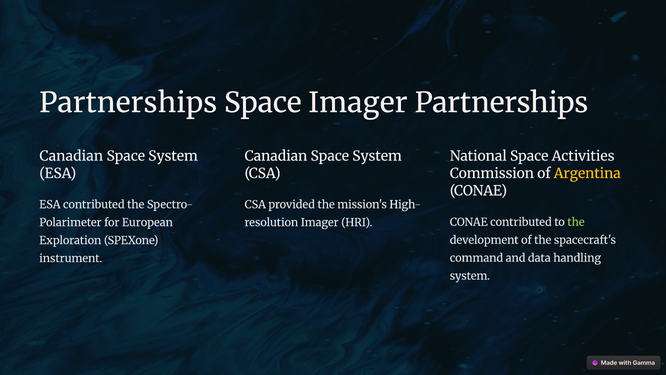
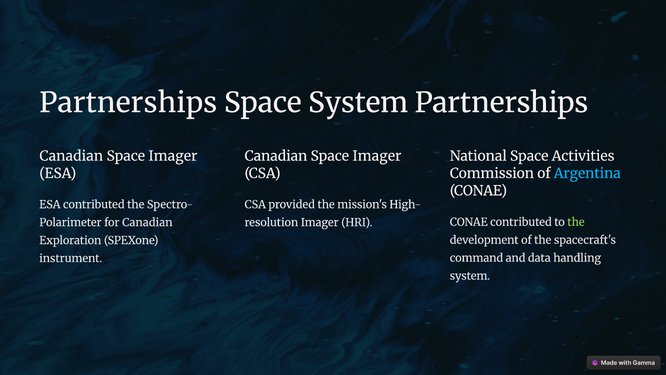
Space Imager: Imager -> System (358, 103)
System: System -> Imager (173, 156)
System: System -> Imager (377, 156)
Argentina colour: yellow -> light blue (587, 173)
for European: European -> Canadian (147, 222)
